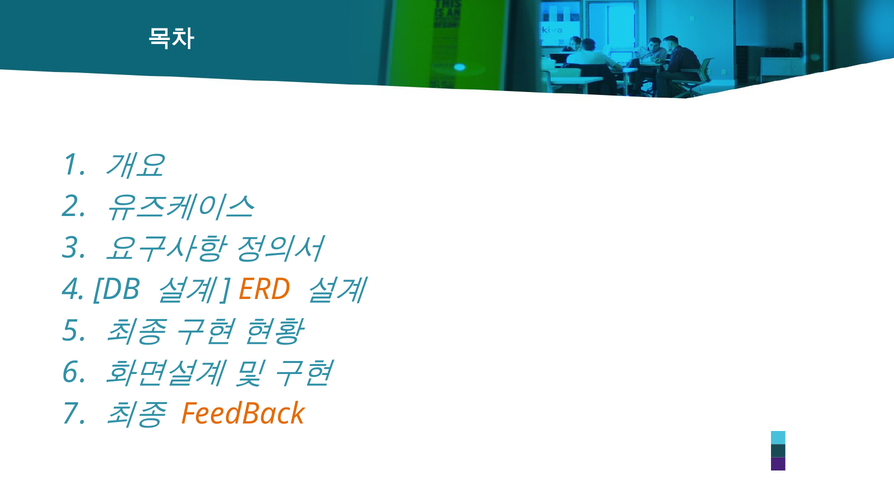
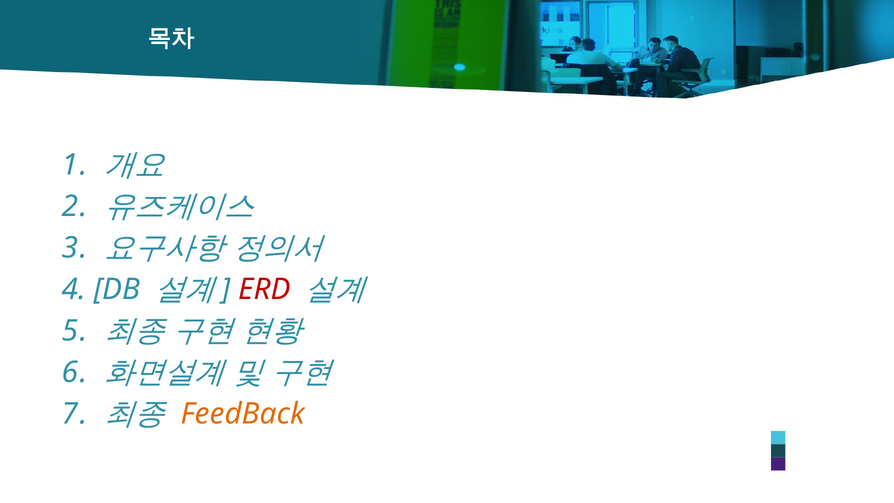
ERD colour: orange -> red (264, 289)
